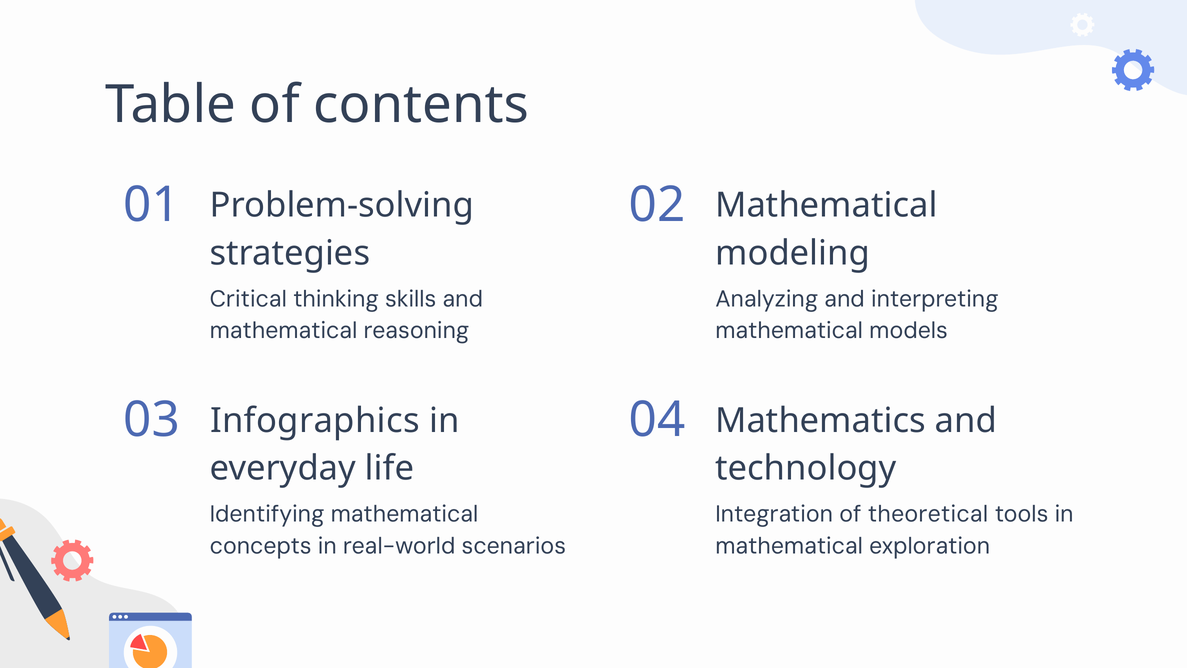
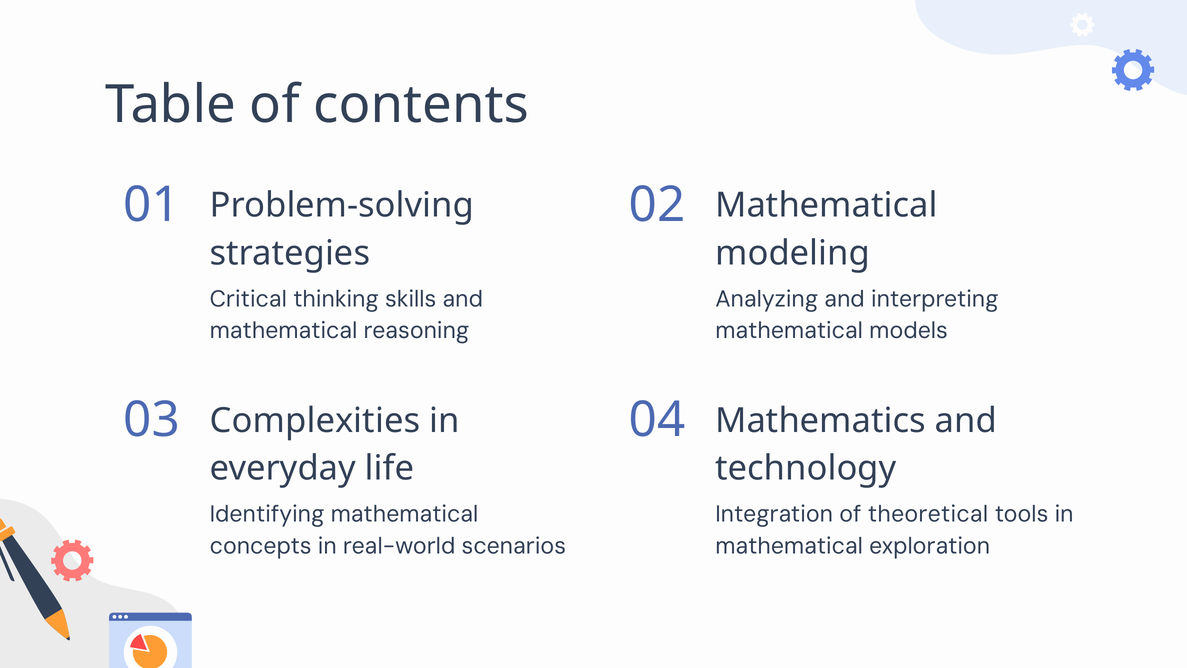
Infographics: Infographics -> Complexities (315, 420)
